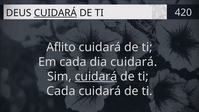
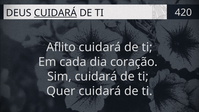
dia cuidará: cuidará -> coração (134, 62)
cuidará underline: present -> none (96, 76)
Cada: Cada -> Quer (61, 91)
